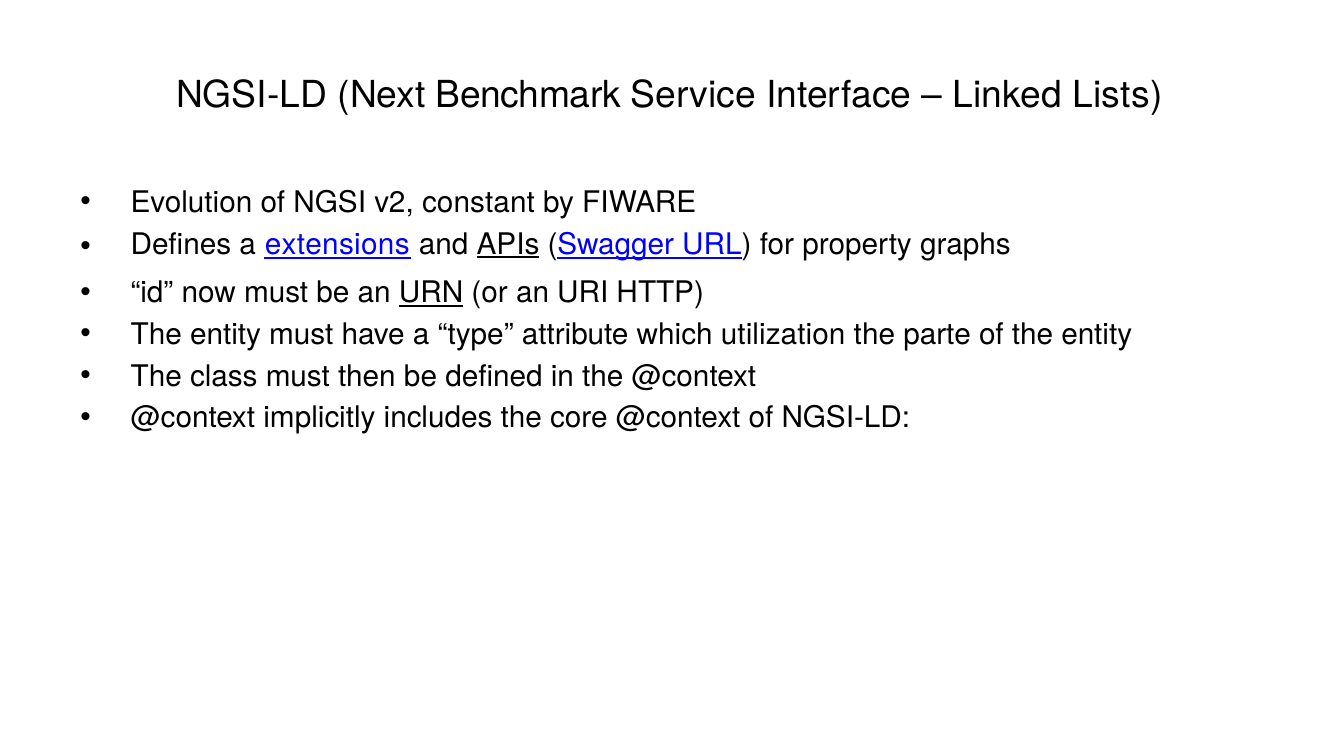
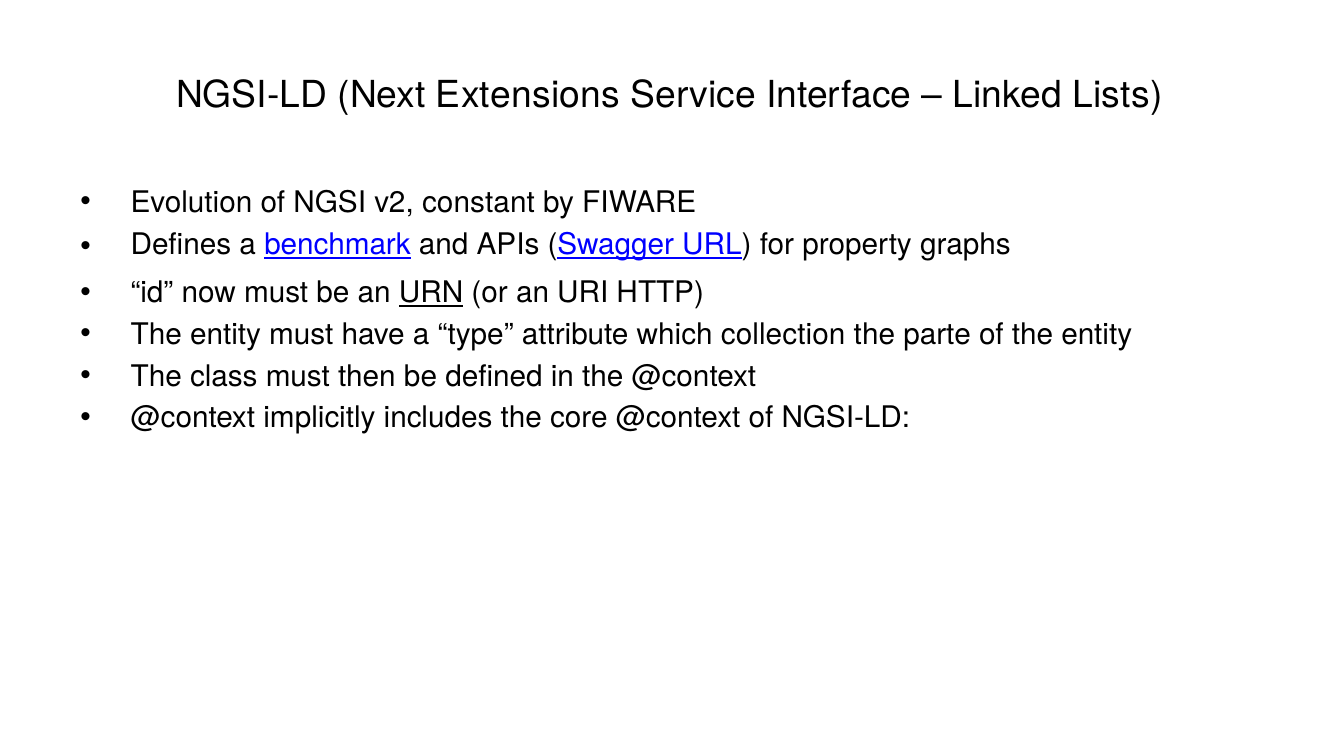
Benchmark: Benchmark -> Extensions (528, 96)
extensions: extensions -> benchmark (337, 244)
APIs underline: present -> none (508, 244)
utilization: utilization -> collection (783, 335)
